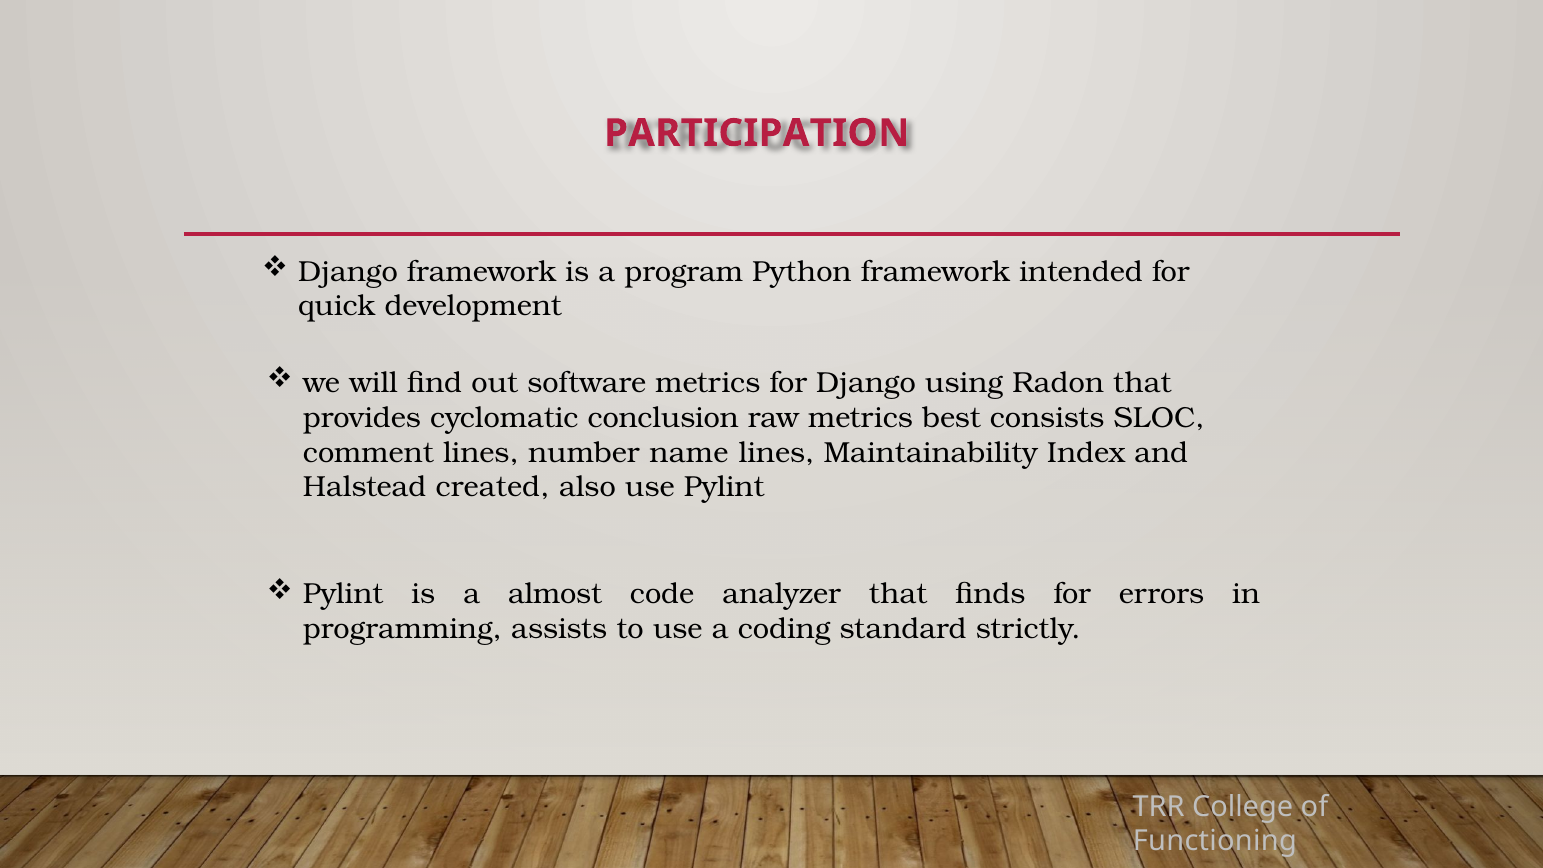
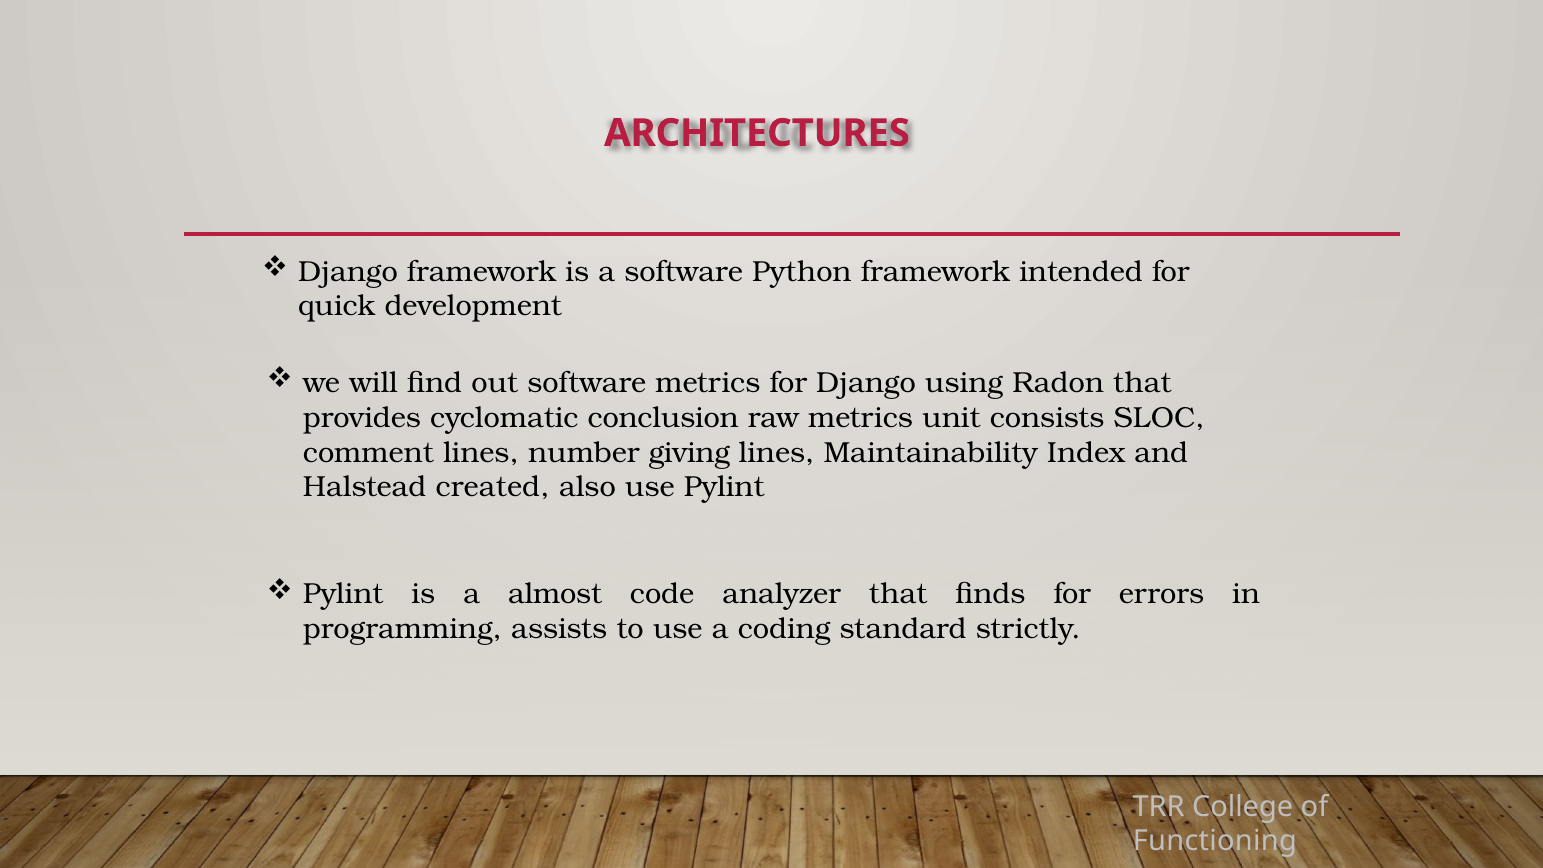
PARTICIPATION: PARTICIPATION -> ARCHITECTURES (757, 133)
a program: program -> software (684, 272)
best: best -> unit (951, 418)
name: name -> giving (689, 452)
